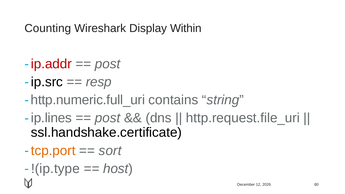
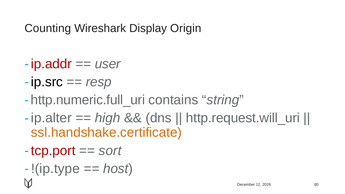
Within: Within -> Origin (186, 28)
post: post -> user (108, 64)
ip.lines: ip.lines -> ip.alter (51, 118)
post: post -> high (108, 118)
http.request.file_uri: http.request.file_uri -> http.request.will_uri (243, 118)
ssl.handshake.certificate colour: black -> orange (106, 133)
tcp.port colour: orange -> red (53, 151)
